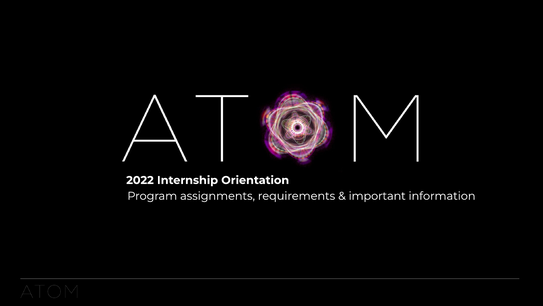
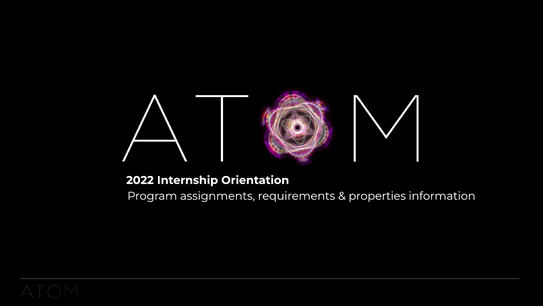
important: important -> properties (377, 196)
